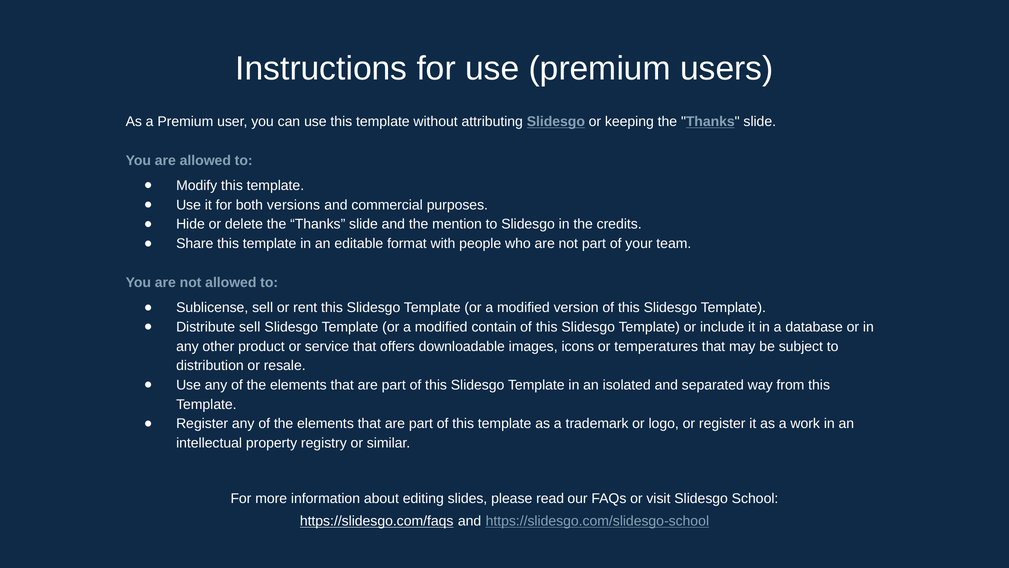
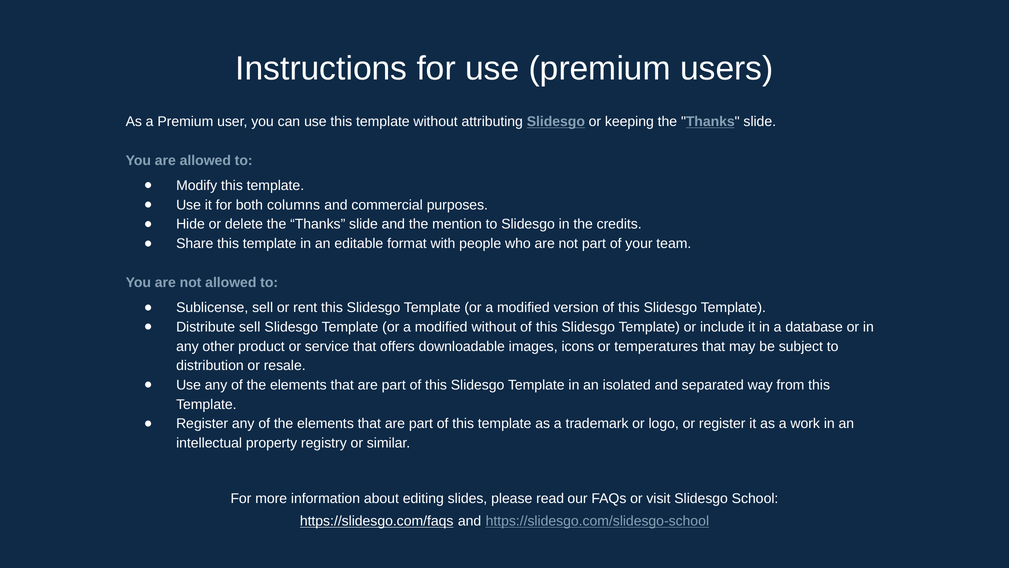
versions: versions -> columns (294, 205)
modified contain: contain -> without (494, 327)
